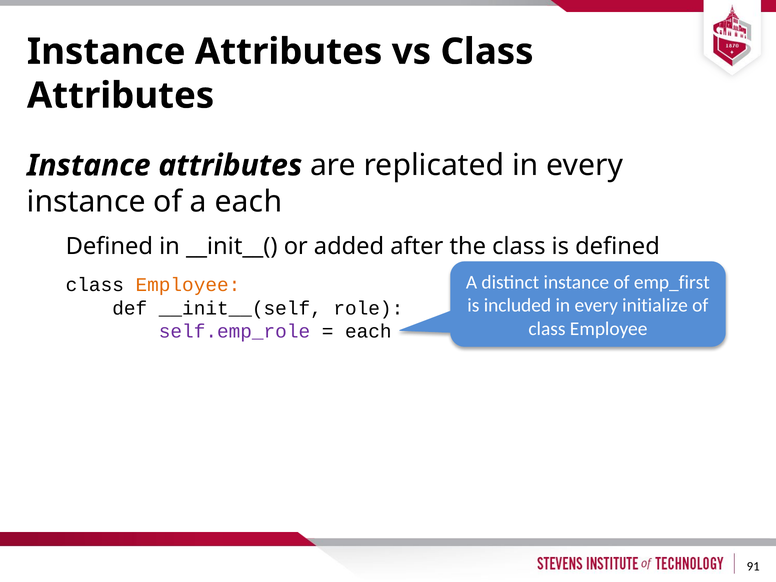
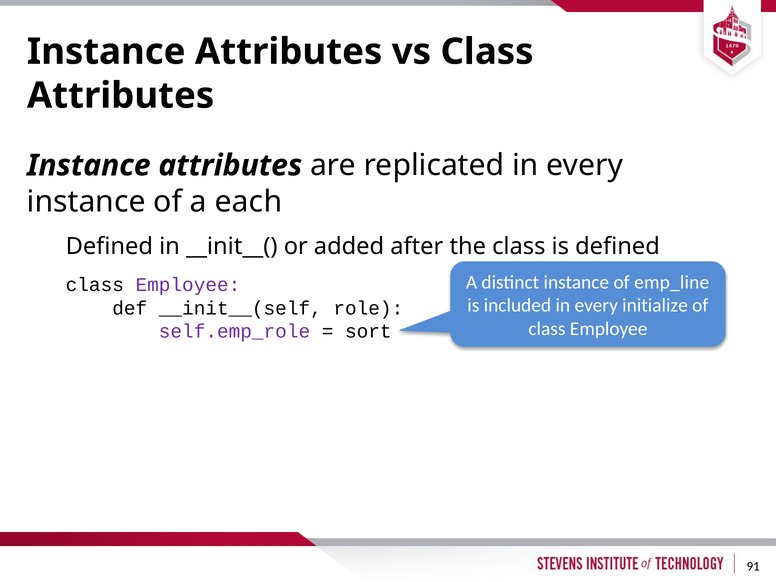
emp_first: emp_first -> emp_line (672, 282)
Employee colour: orange -> purple (188, 285)
each: each -> sort (368, 332)
